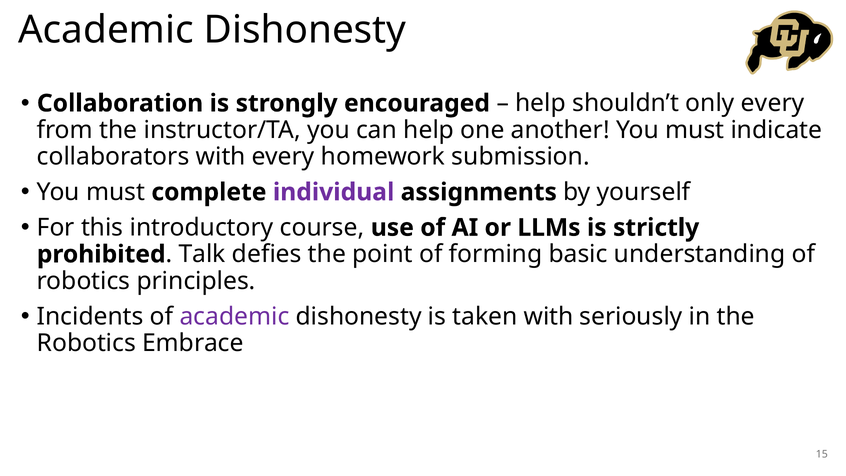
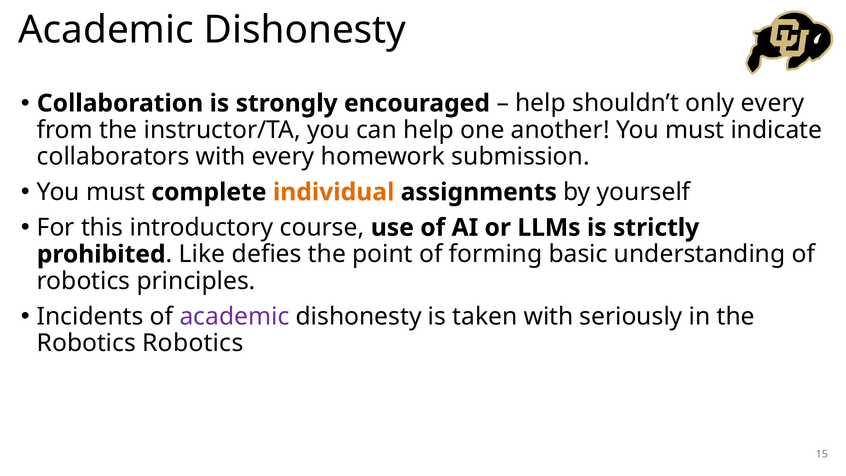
individual colour: purple -> orange (334, 192)
Talk: Talk -> Like (202, 254)
Robotics Embrace: Embrace -> Robotics (193, 343)
